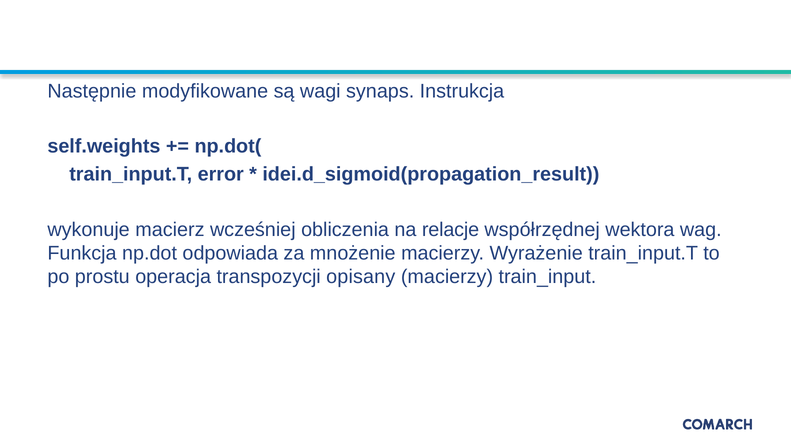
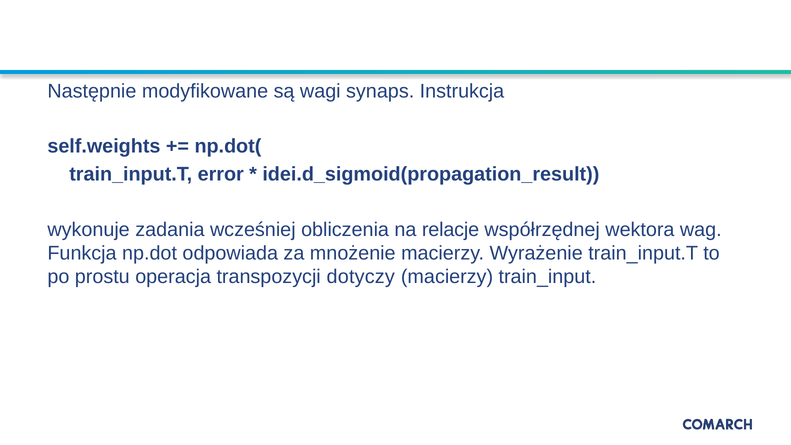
macierz: macierz -> zadania (170, 229)
opisany: opisany -> dotyczy (361, 277)
